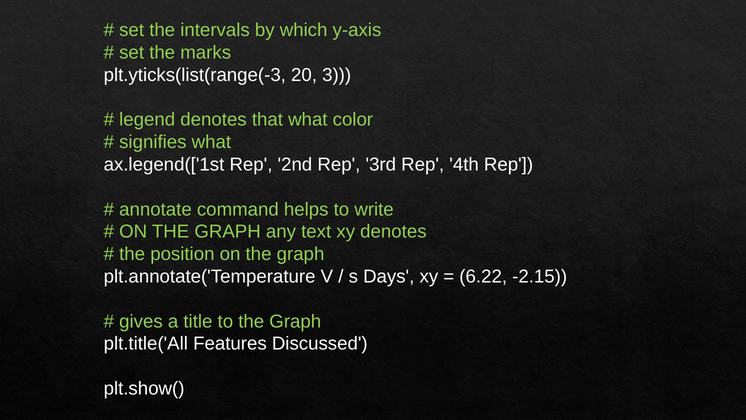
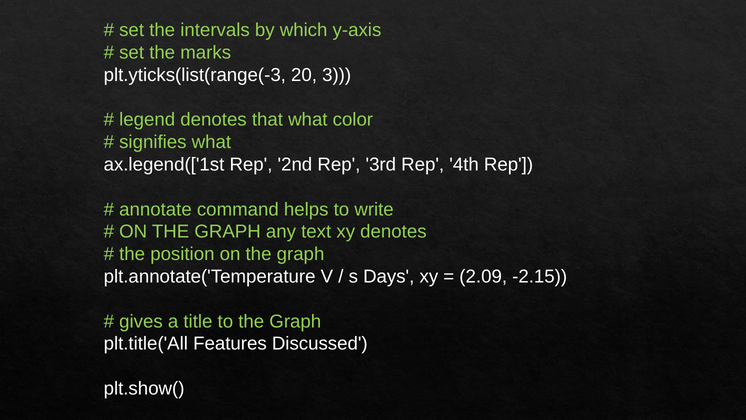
6.22: 6.22 -> 2.09 (483, 276)
